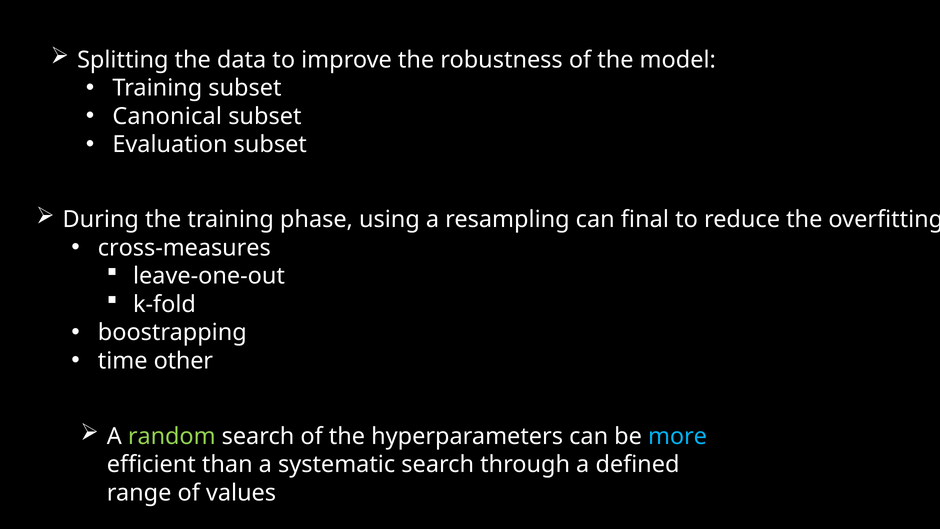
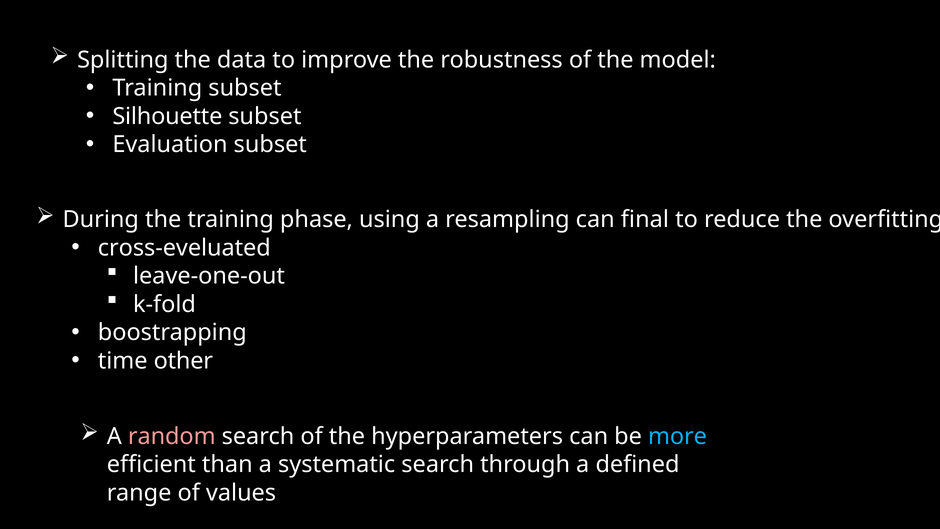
Canonical: Canonical -> Silhouette (167, 116)
cross-measures: cross-measures -> cross-eveluated (184, 248)
random colour: light green -> pink (172, 436)
